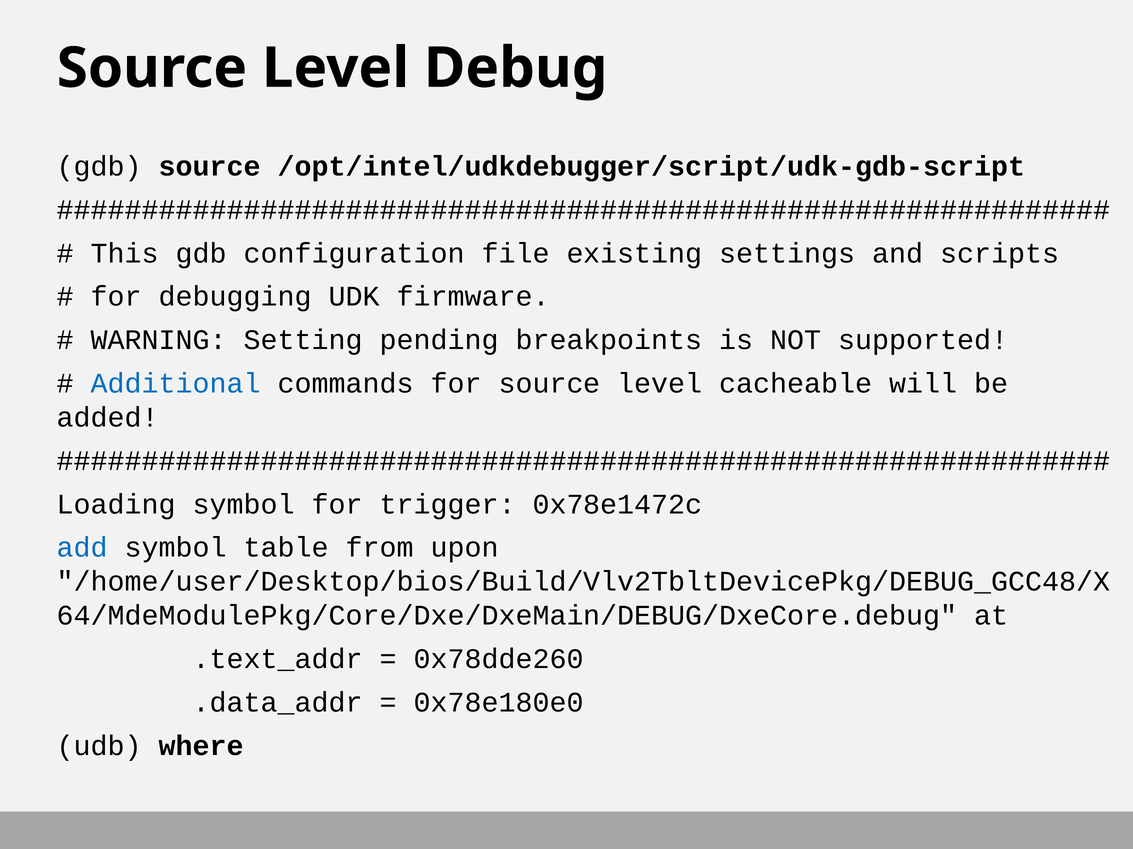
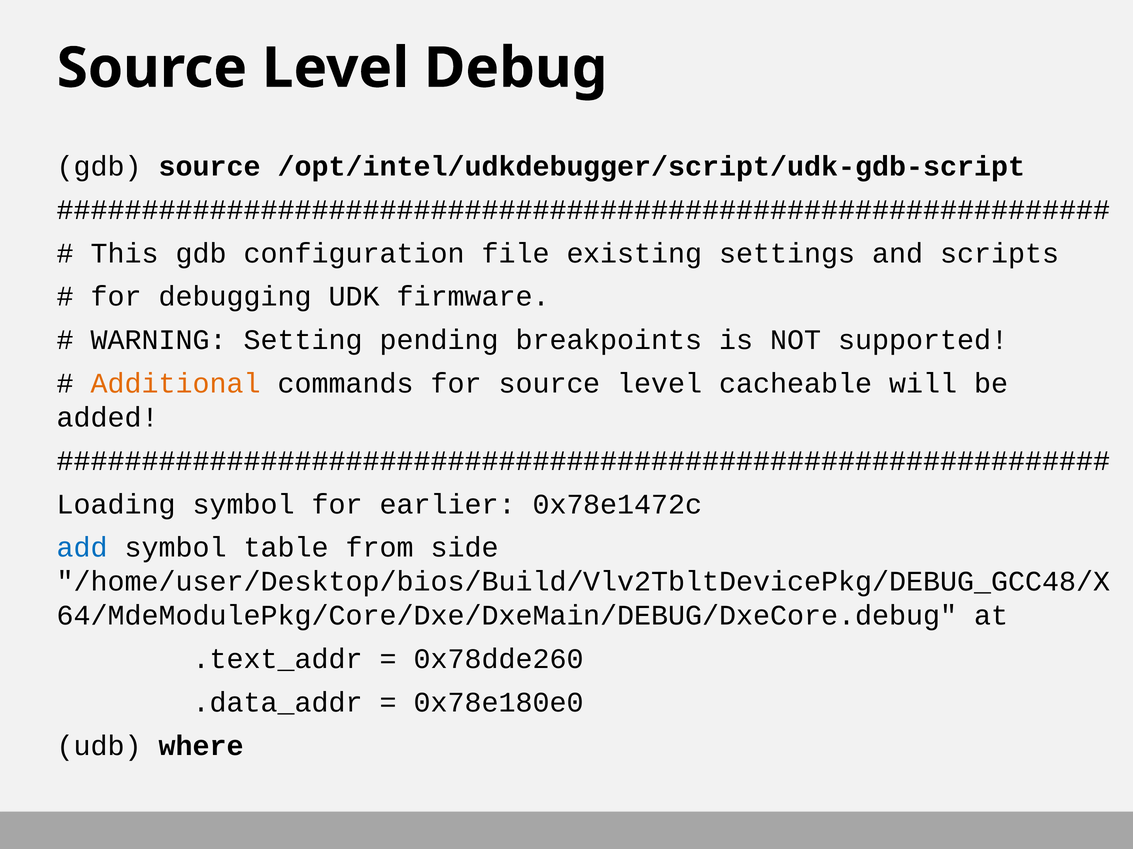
Additional colour: blue -> orange (176, 384)
trigger: trigger -> earlier (448, 505)
upon: upon -> side (465, 548)
